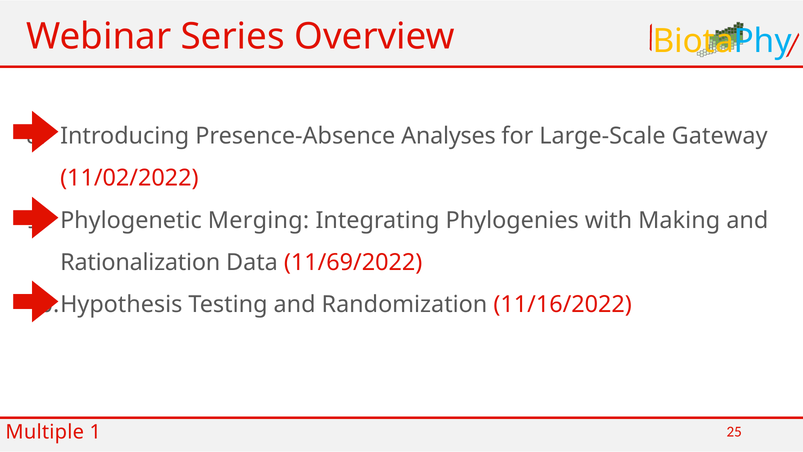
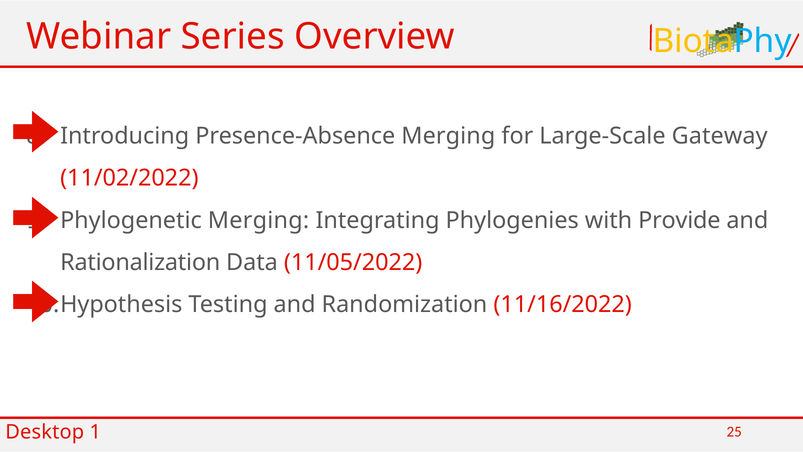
Presence-Absence Analyses: Analyses -> Merging (448, 136)
Making: Making -> Provide (679, 220)
11/69/2022: 11/69/2022 -> 11/05/2022 (353, 262)
Multiple: Multiple -> Desktop (45, 432)
